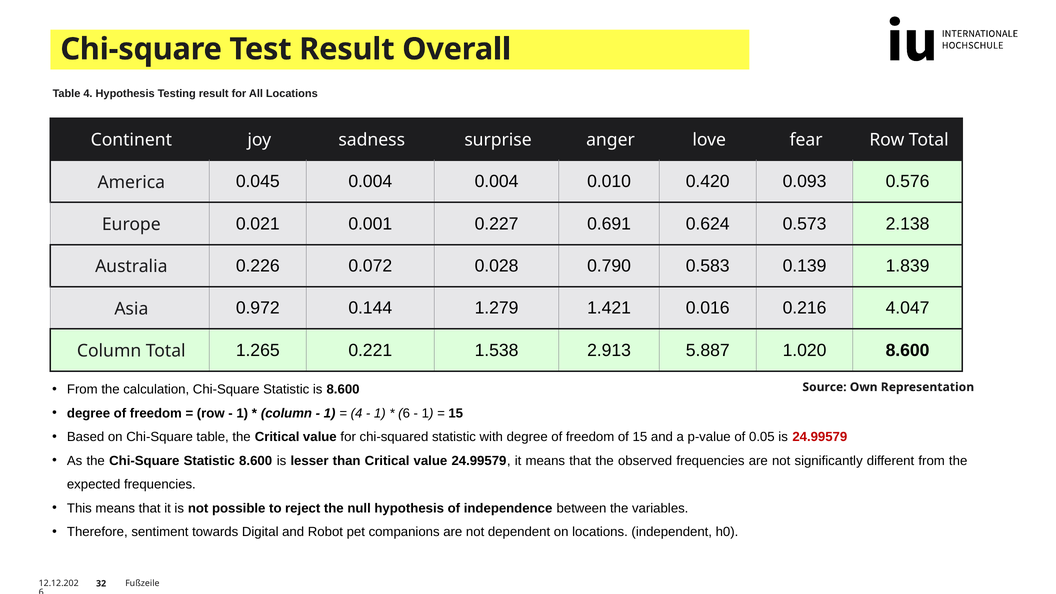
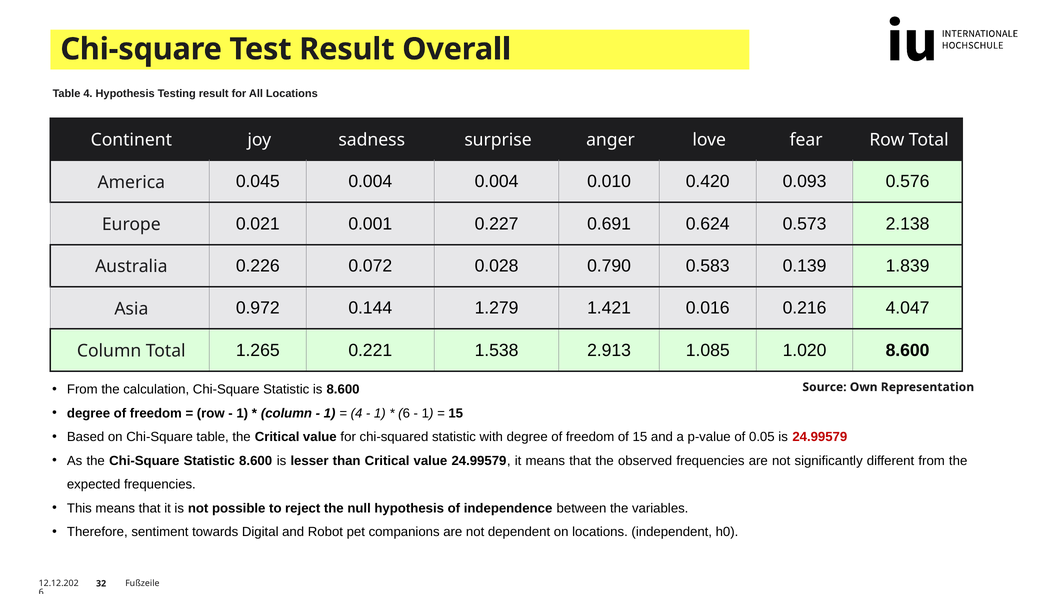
5.887: 5.887 -> 1.085 (708, 350)
